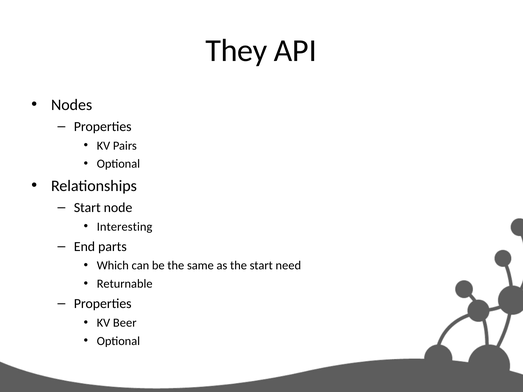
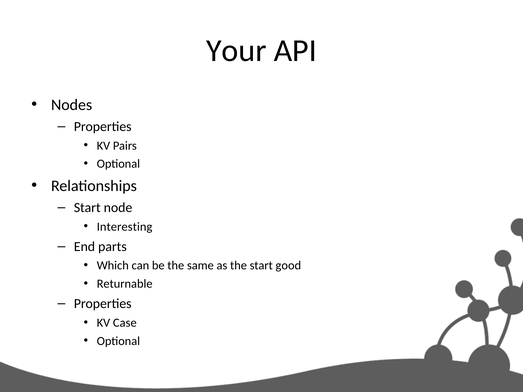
They: They -> Your (236, 51)
need: need -> good (288, 266)
Beer: Beer -> Case (125, 323)
